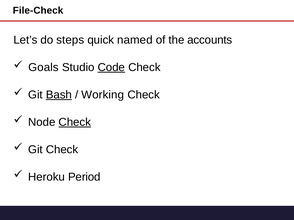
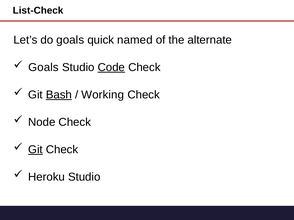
File-Check: File-Check -> List-Check (38, 10)
do steps: steps -> goals (70, 40)
accounts: accounts -> alternate (210, 40)
Check underline: present -> none (75, 122)
Git underline: none -> present (35, 150)
Heroku Period: Period -> Studio (84, 177)
